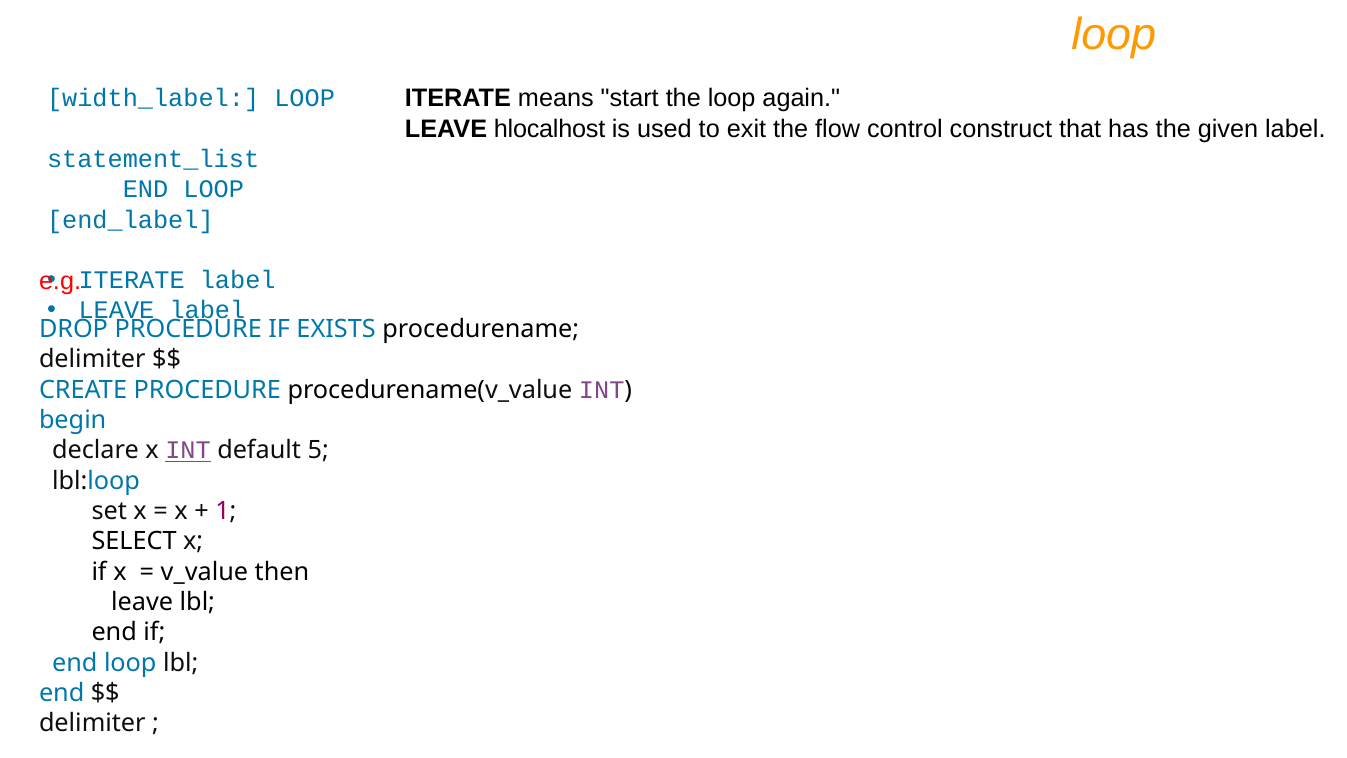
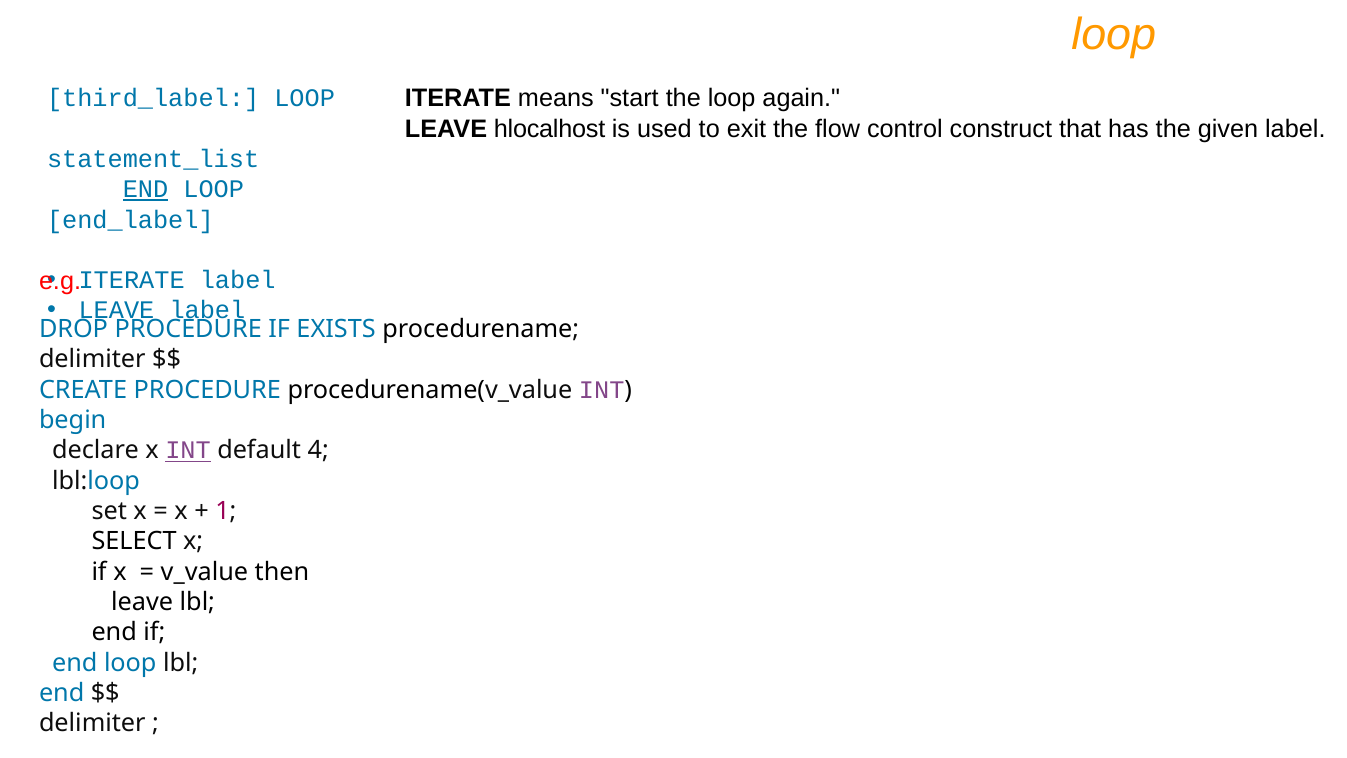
width_label: width_label -> third_label (153, 98)
END underline: none -> present (146, 189)
5: 5 -> 4 (318, 450)
